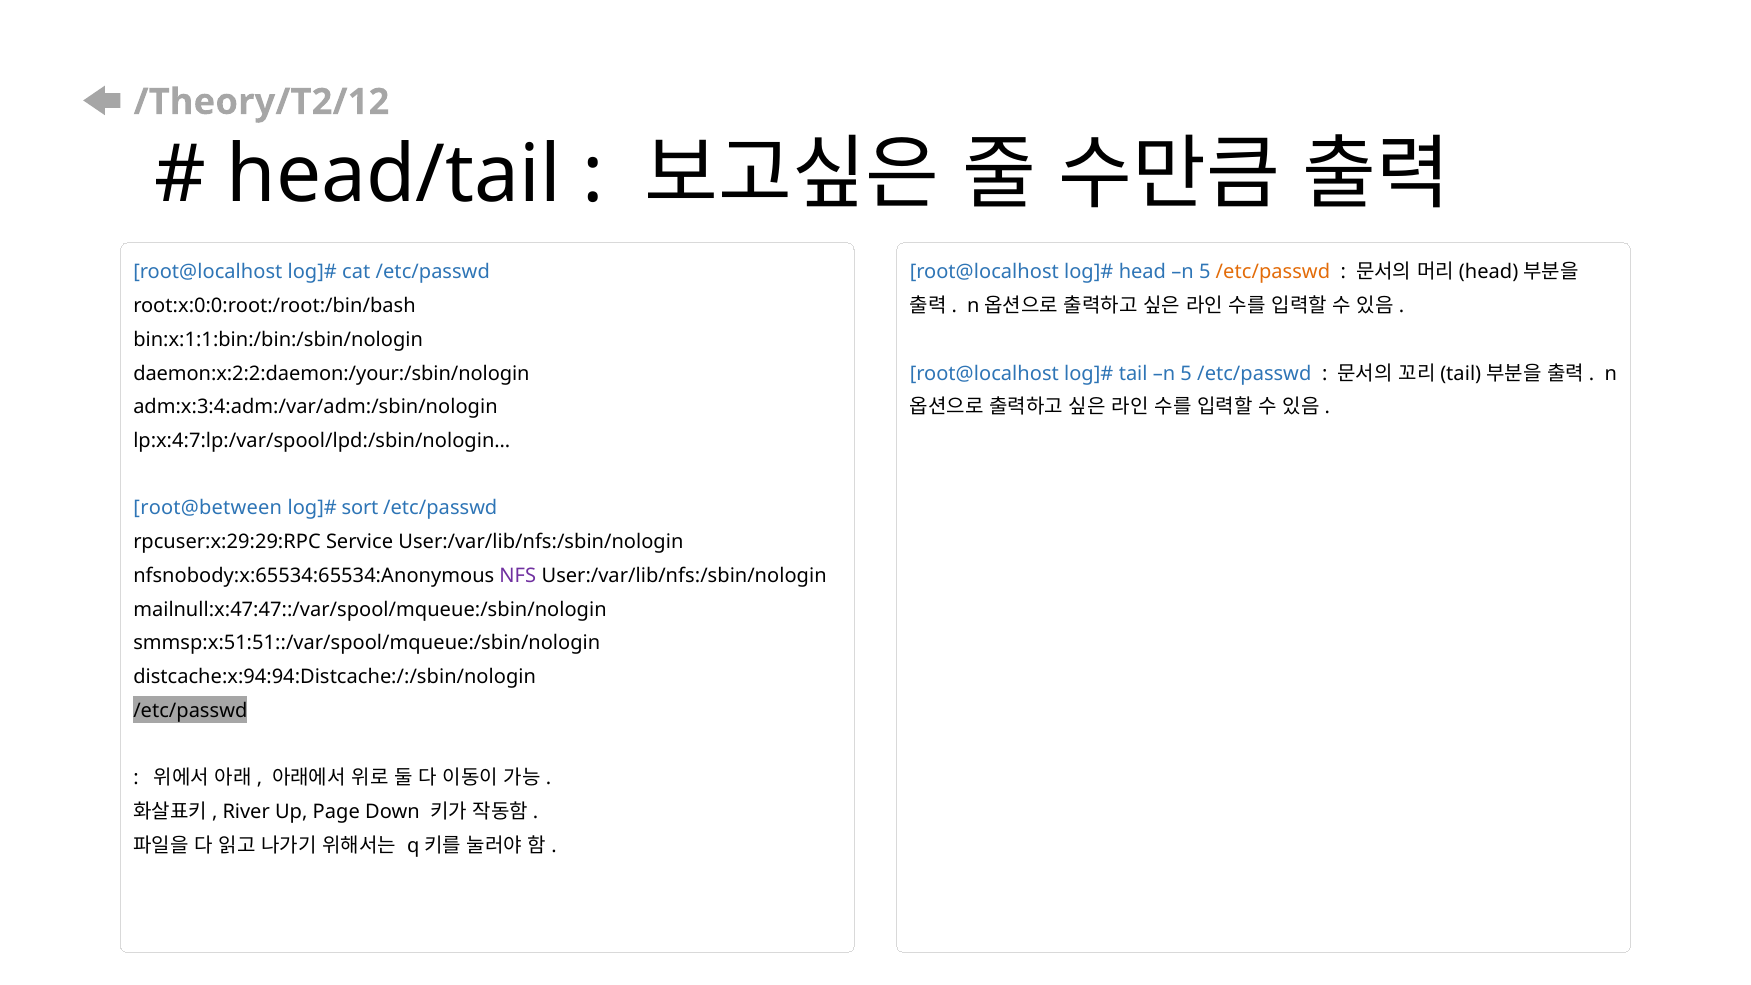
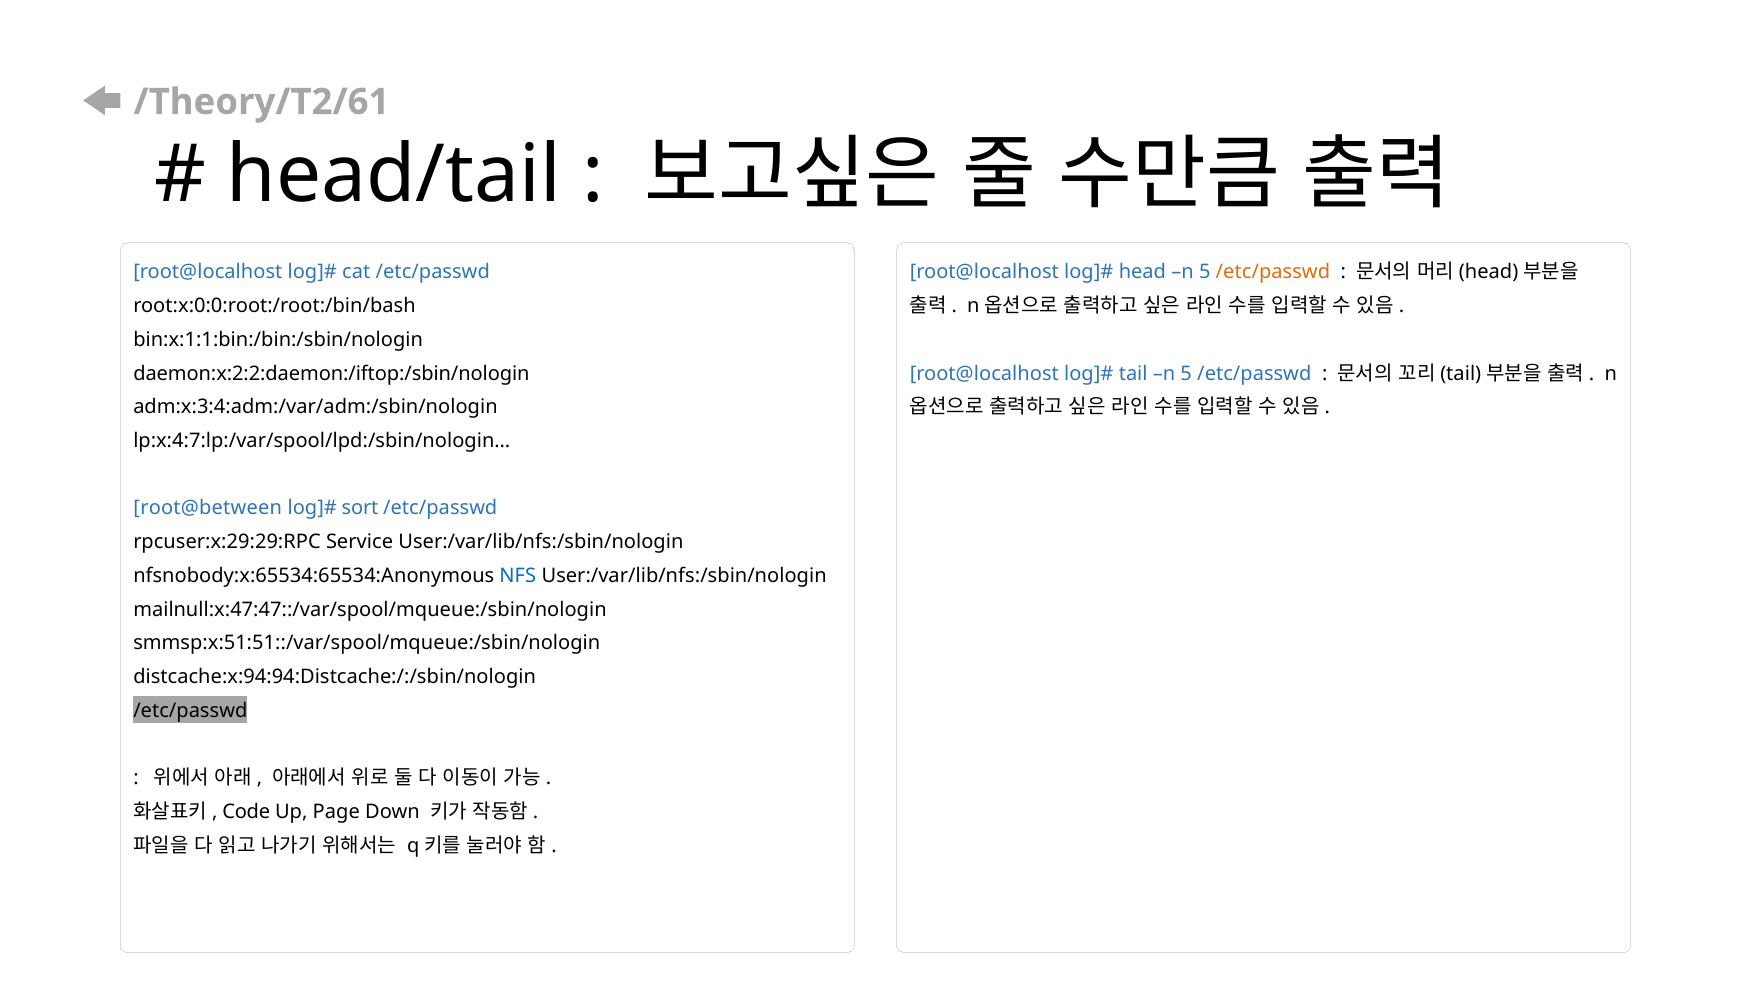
/Theory/T2/12: /Theory/T2/12 -> /Theory/T2/61 (261, 102)
daemon:x:2:2:daemon:/your:/sbin/nologin: daemon:x:2:2:daemon:/your:/sbin/nologin -> daemon:x:2:2:daemon:/iftop:/sbin/nologin (331, 373)
NFS colour: purple -> blue (518, 576)
River: River -> Code (246, 812)
